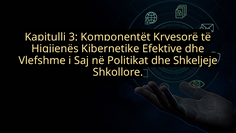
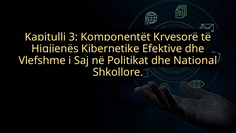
Shkeljeje: Shkeljeje -> National (195, 60)
